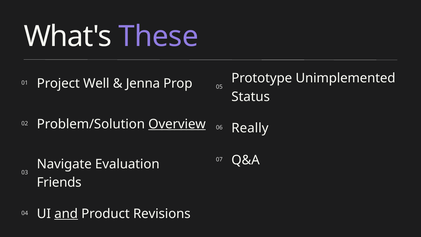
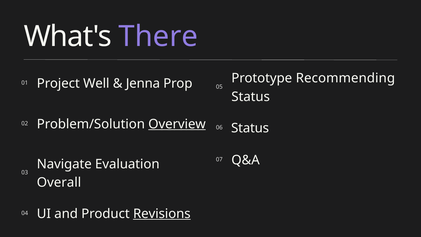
These: These -> There (158, 37)
Unimplemented: Unimplemented -> Recommending (345, 78)
06 Really: Really -> Status (250, 128)
Friends: Friends -> Overall (59, 182)
and underline: present -> none (66, 214)
Revisions underline: none -> present (162, 214)
